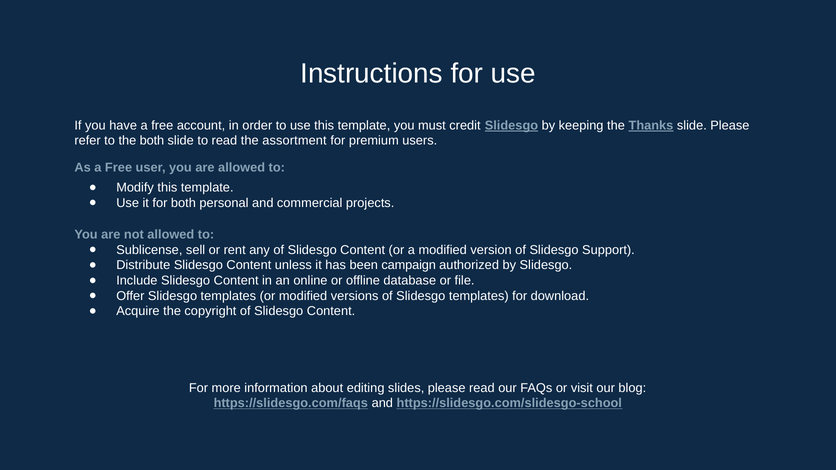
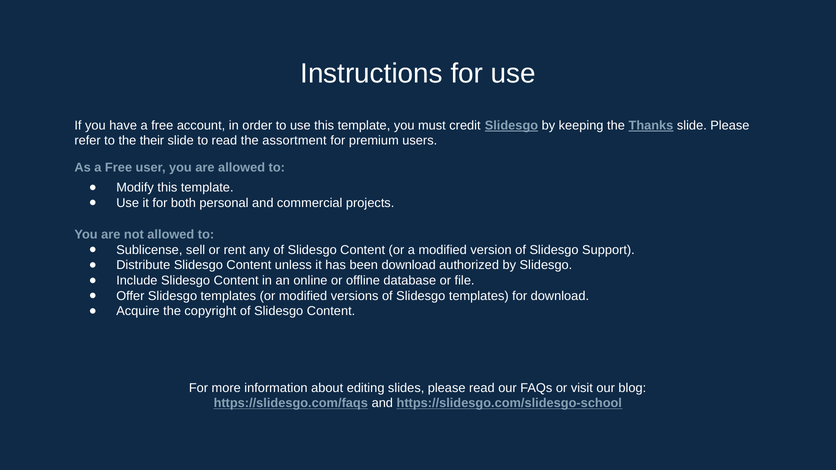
the both: both -> their (152, 141)
been campaign: campaign -> download (409, 265)
